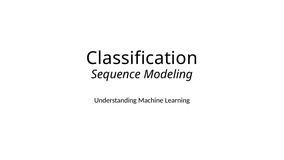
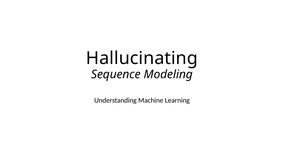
Classification: Classification -> Hallucinating (142, 58)
